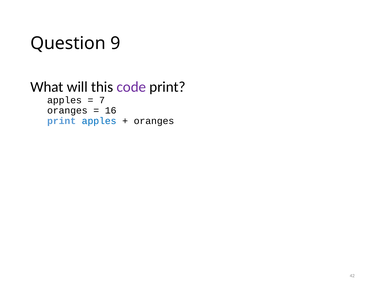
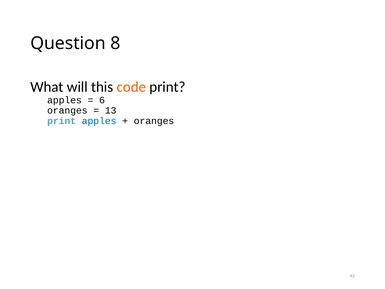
9: 9 -> 8 (115, 43)
code colour: purple -> orange (131, 87)
7: 7 -> 6 (102, 100)
16: 16 -> 13 (111, 110)
